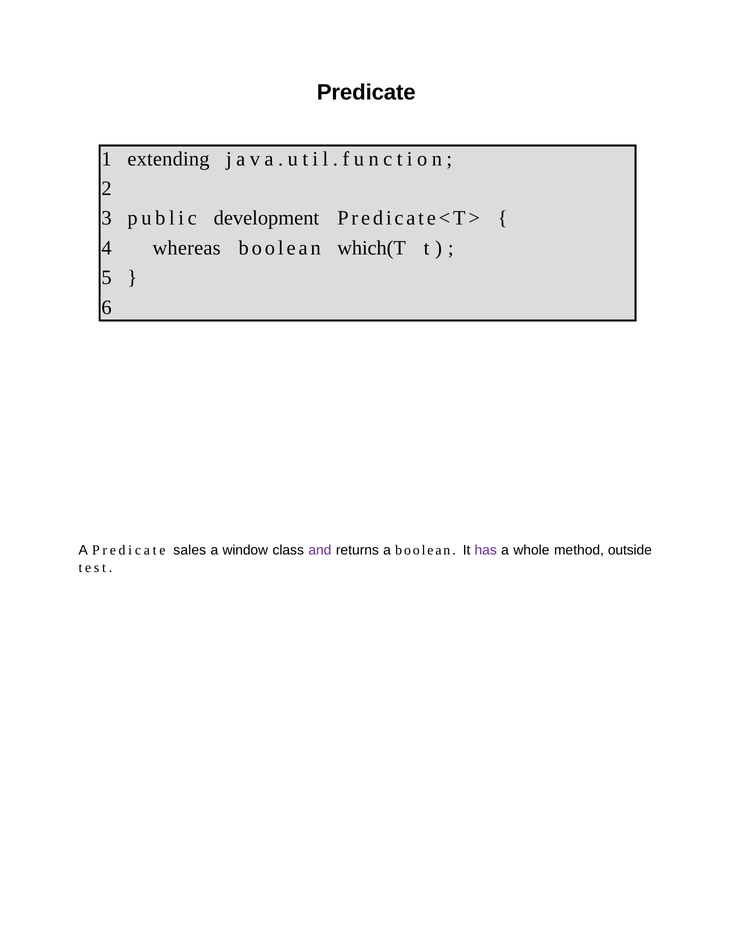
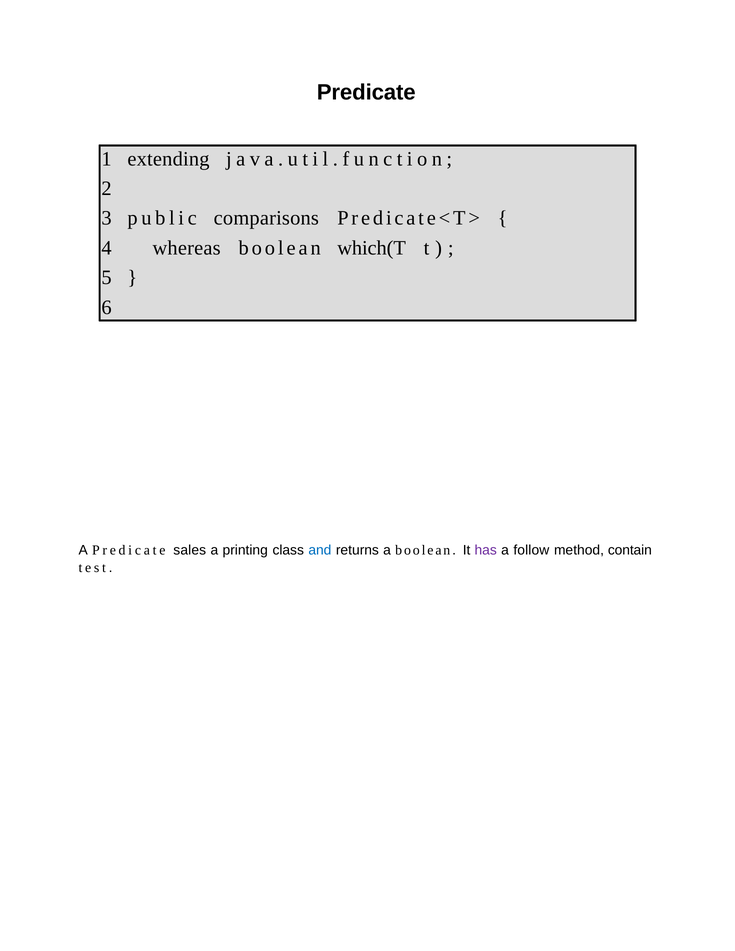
development: development -> comparisons (266, 218)
window: window -> printing (245, 551)
and colour: purple -> blue (320, 551)
whole: whole -> follow (531, 551)
outside: outside -> contain (630, 551)
